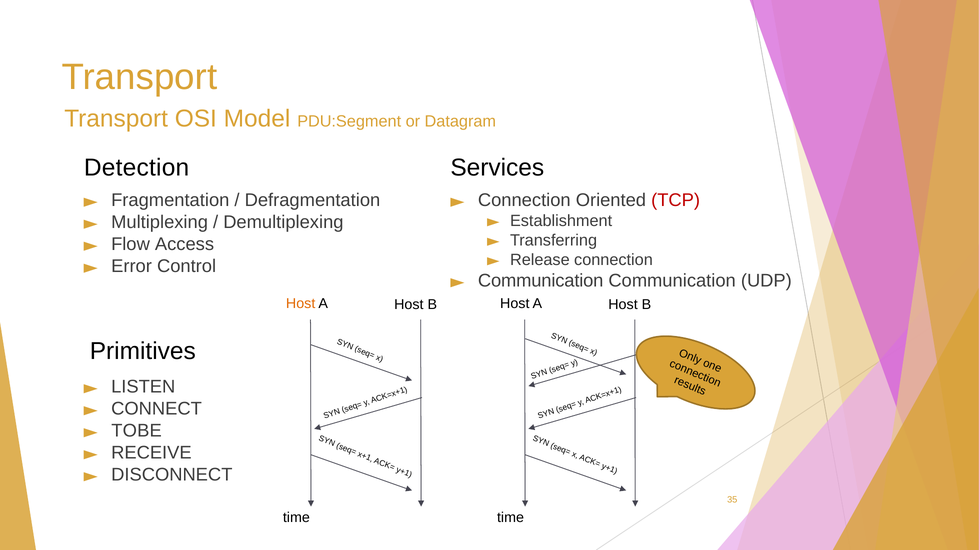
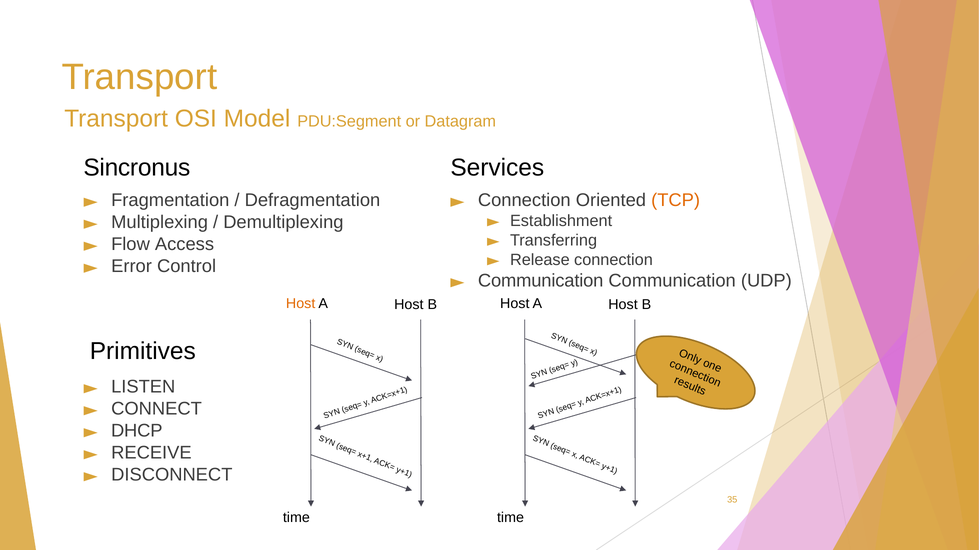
Detection: Detection -> Sincronus (137, 168)
TCP colour: red -> orange (676, 200)
TOBE: TOBE -> DHCP (137, 431)
